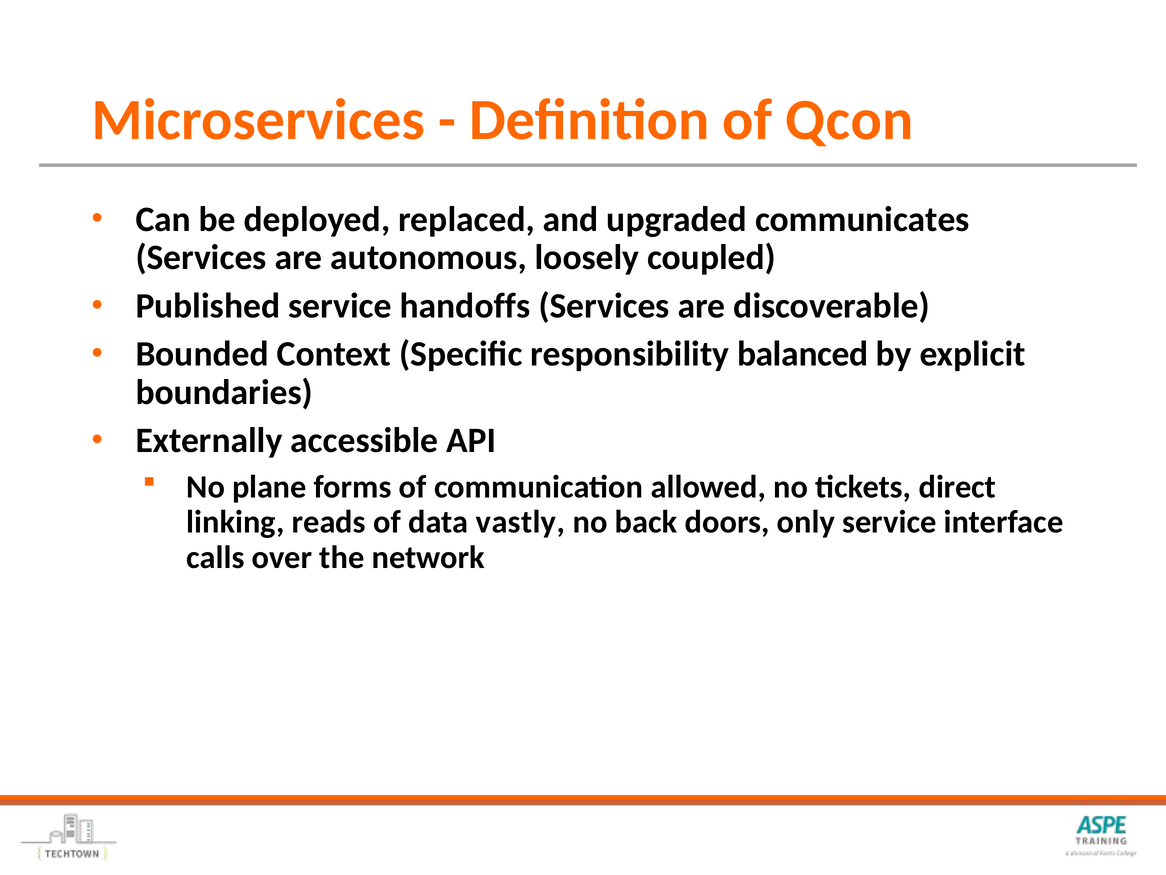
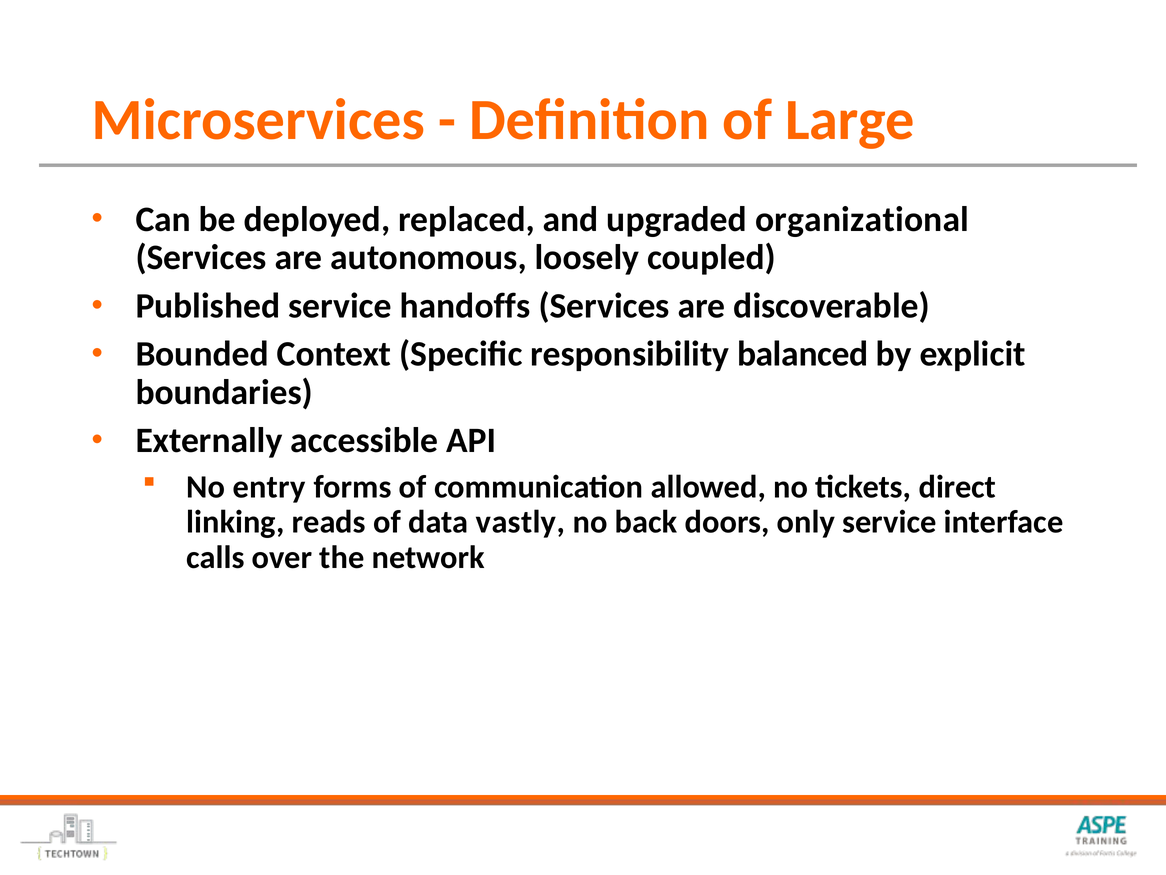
Qcon: Qcon -> Large (850, 120)
communicates: communicates -> organizational (862, 219)
plane: plane -> entry (269, 487)
